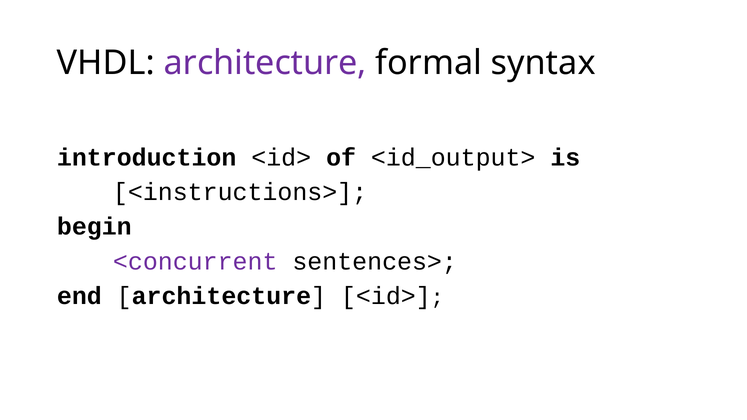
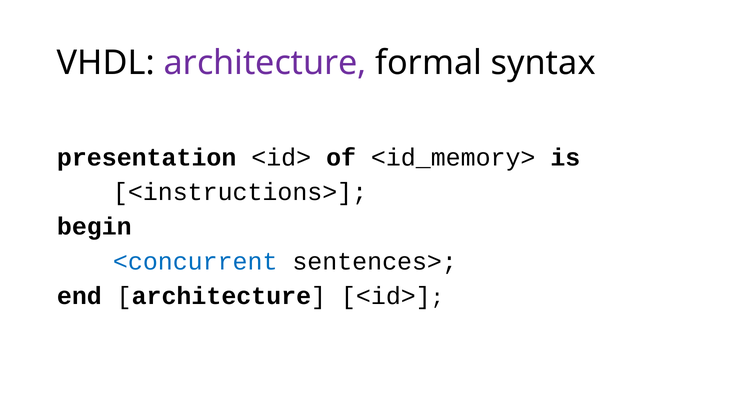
introduction: introduction -> presentation (147, 157)
<id_output>: <id_output> -> <id_memory> (453, 157)
<concurrent colour: purple -> blue (195, 261)
